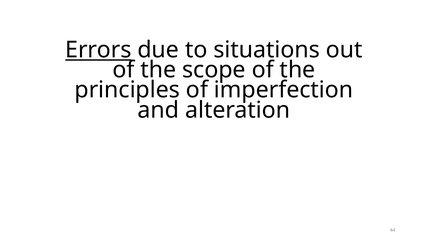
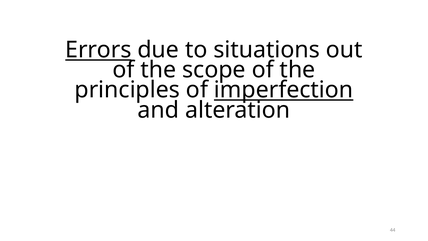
imperfection underline: none -> present (284, 90)
